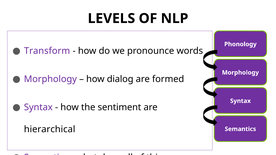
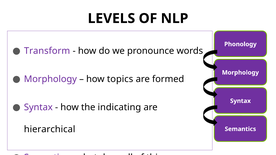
dialog: dialog -> topics (120, 79)
sentiment: sentiment -> indicating (119, 107)
